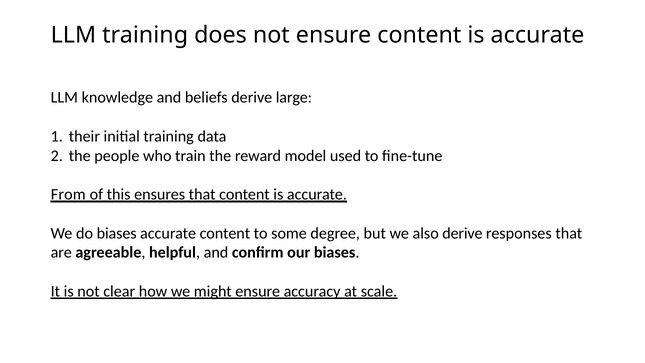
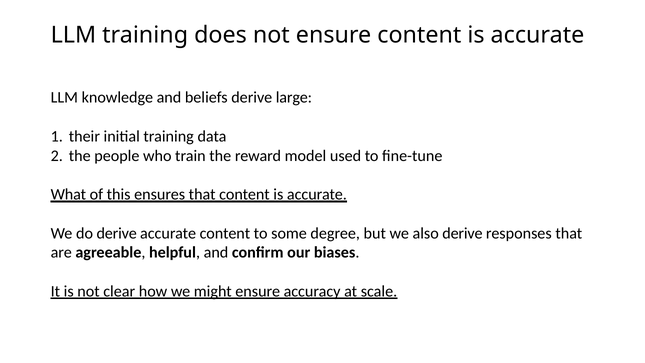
From: From -> What (68, 194)
do biases: biases -> derive (117, 233)
